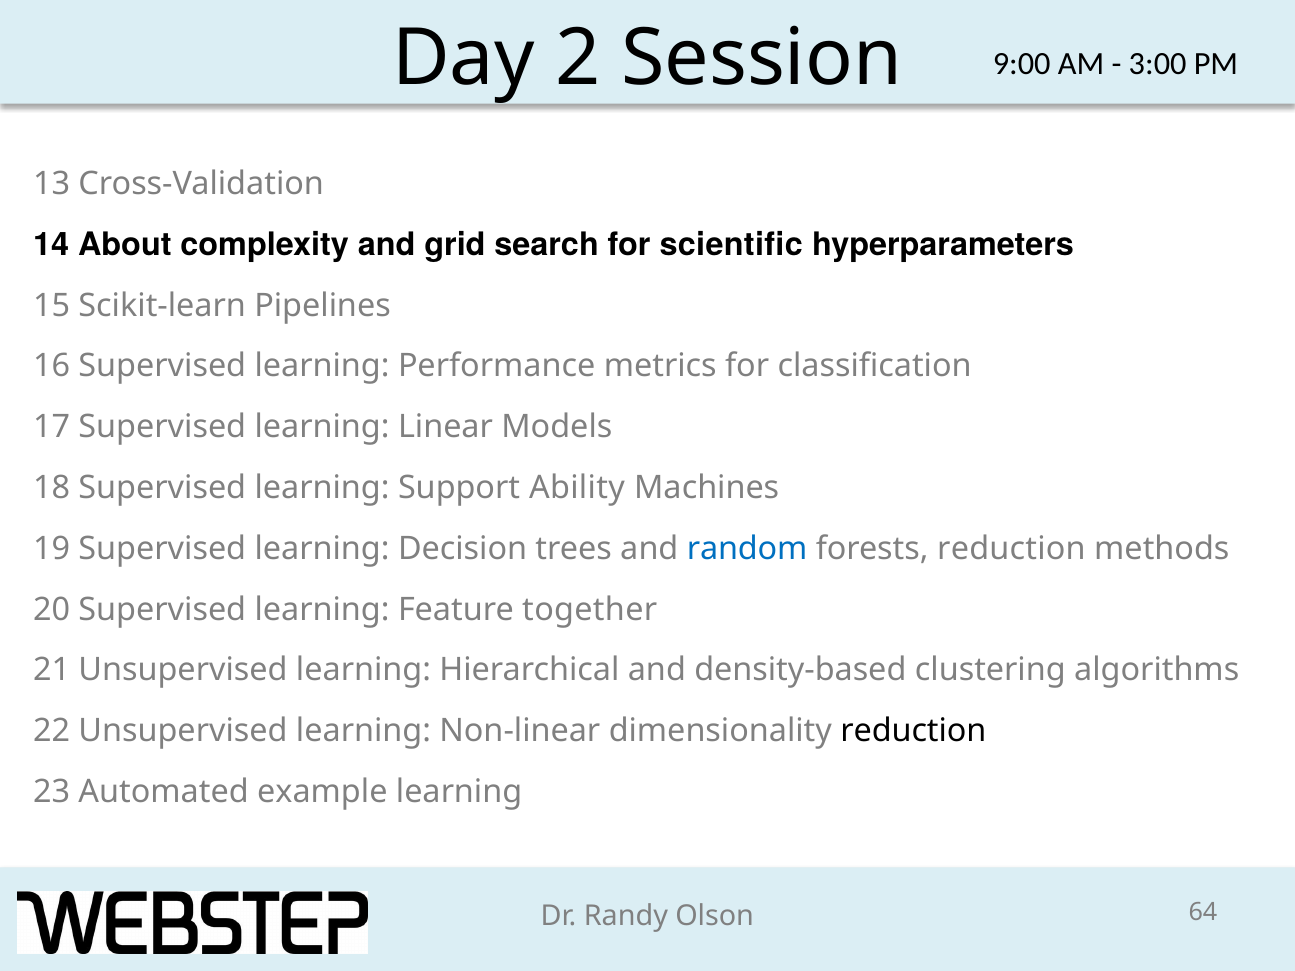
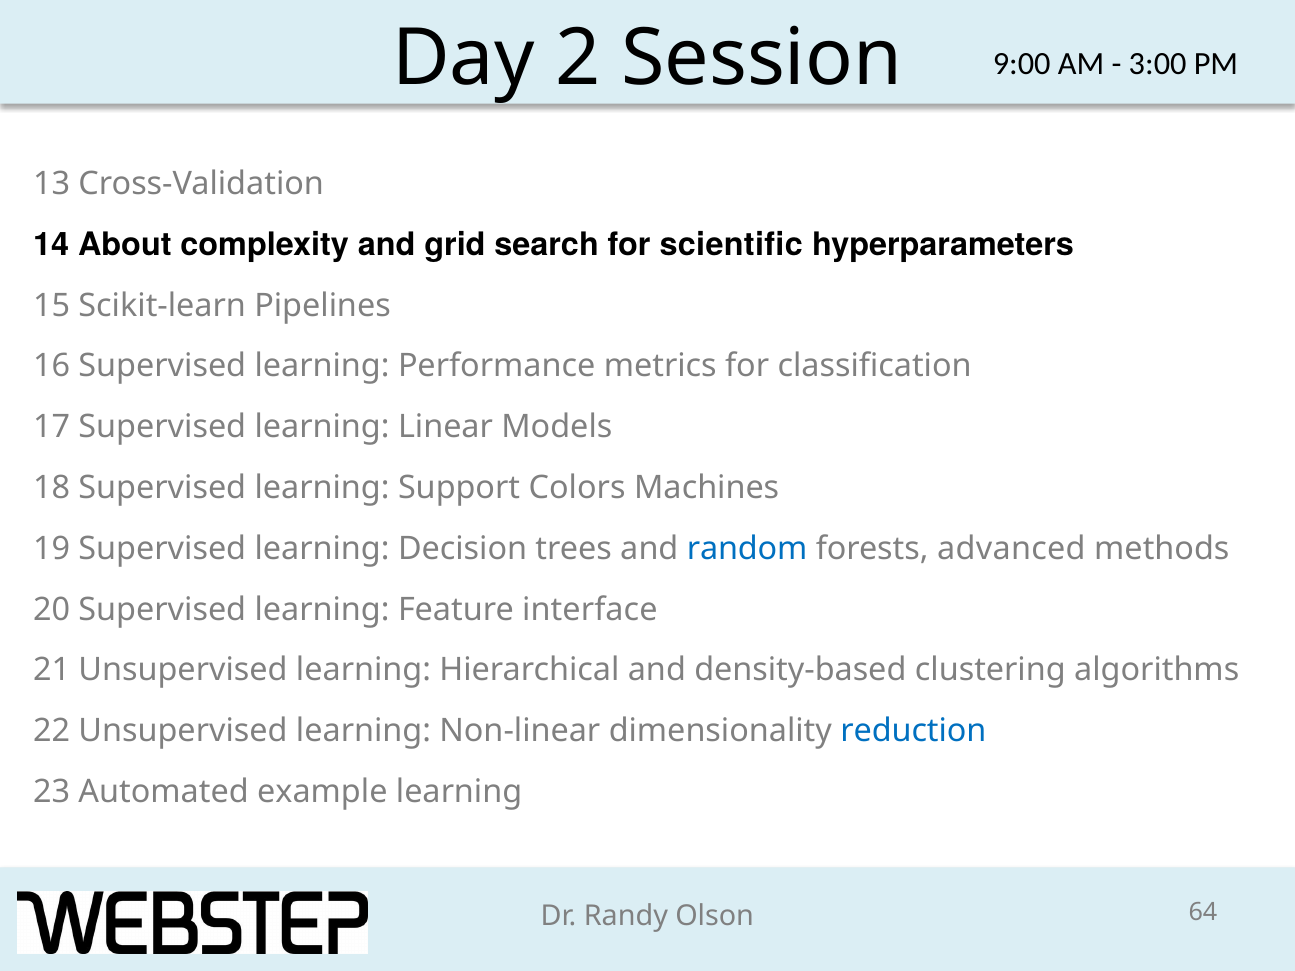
Ability: Ability -> Colors (577, 488)
forests reduction: reduction -> advanced (1011, 549)
together: together -> interface (590, 610)
reduction colour: black -> blue (913, 731)
